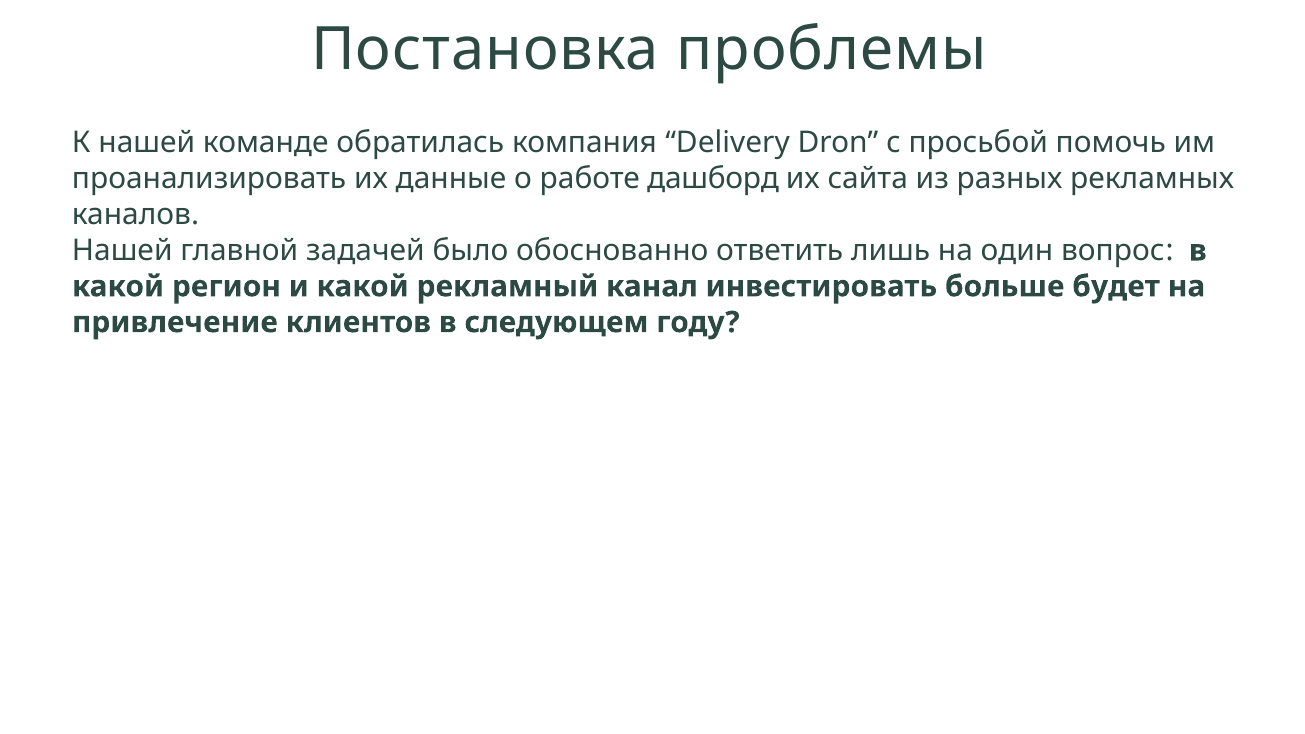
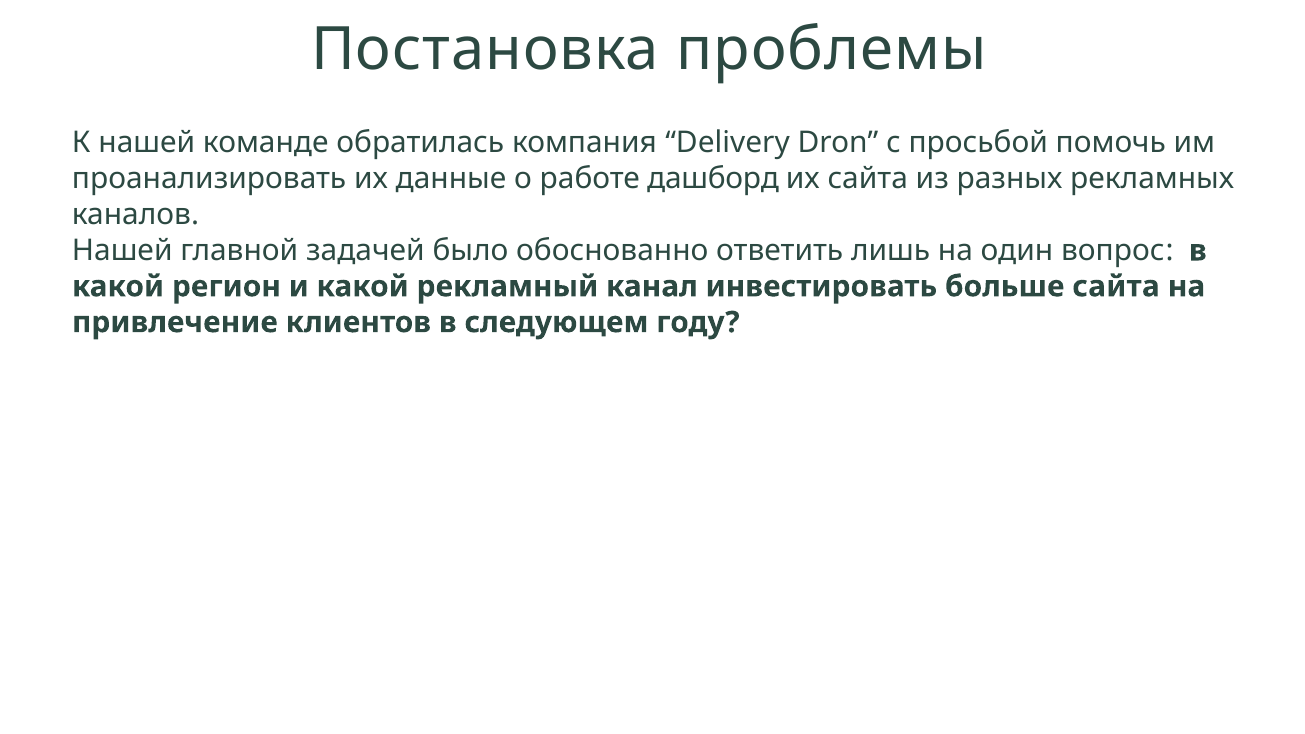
больше будет: будет -> сайта (1116, 287)
